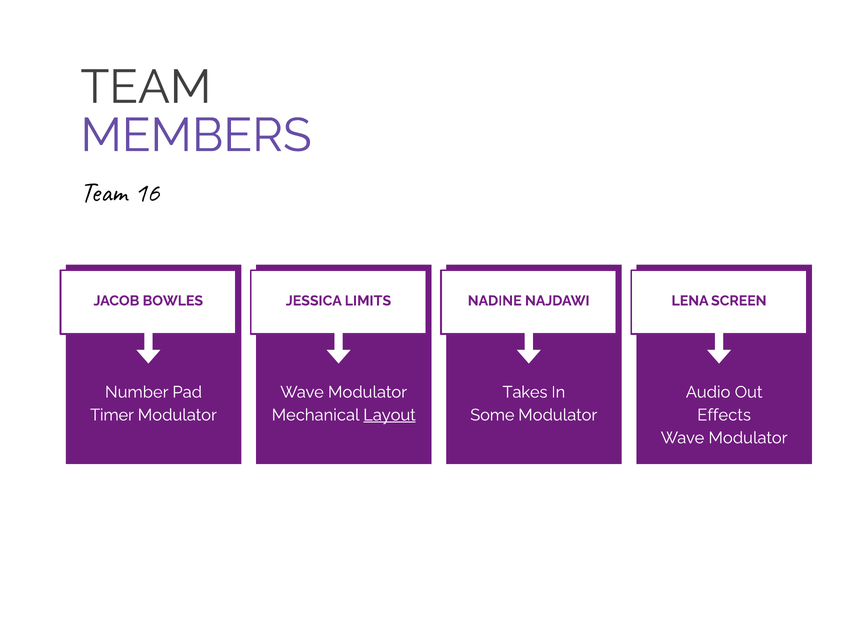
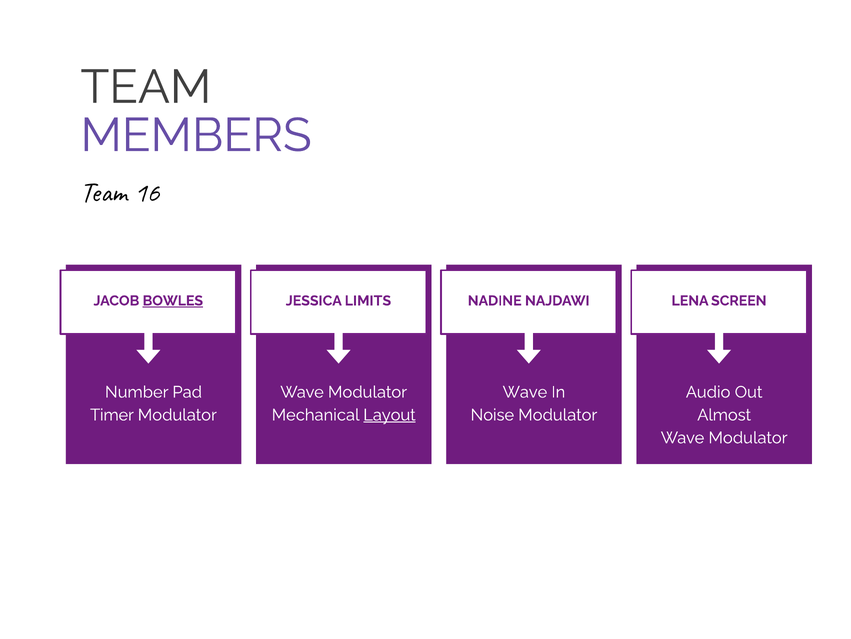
BOWLES underline: none -> present (173, 300)
Takes: Takes -> Wave (525, 392)
Some: Some -> Noise (492, 415)
Effects: Effects -> Almost (724, 415)
